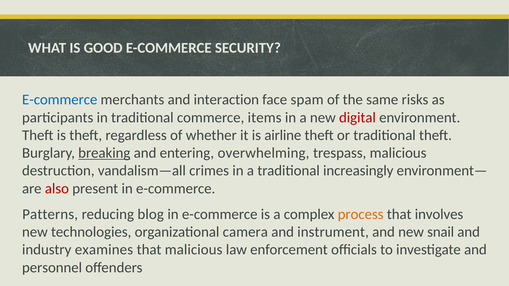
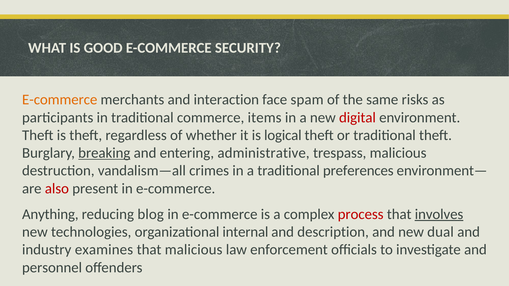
E-commerce colour: blue -> orange (60, 100)
airline: airline -> logical (283, 135)
overwhelming: overwhelming -> administrative (264, 153)
increasingly: increasingly -> preferences (358, 171)
Patterns: Patterns -> Anything (50, 214)
process colour: orange -> red (361, 214)
involves underline: none -> present (439, 214)
camera: camera -> internal (245, 232)
instrument: instrument -> description (333, 232)
snail: snail -> dual (440, 232)
